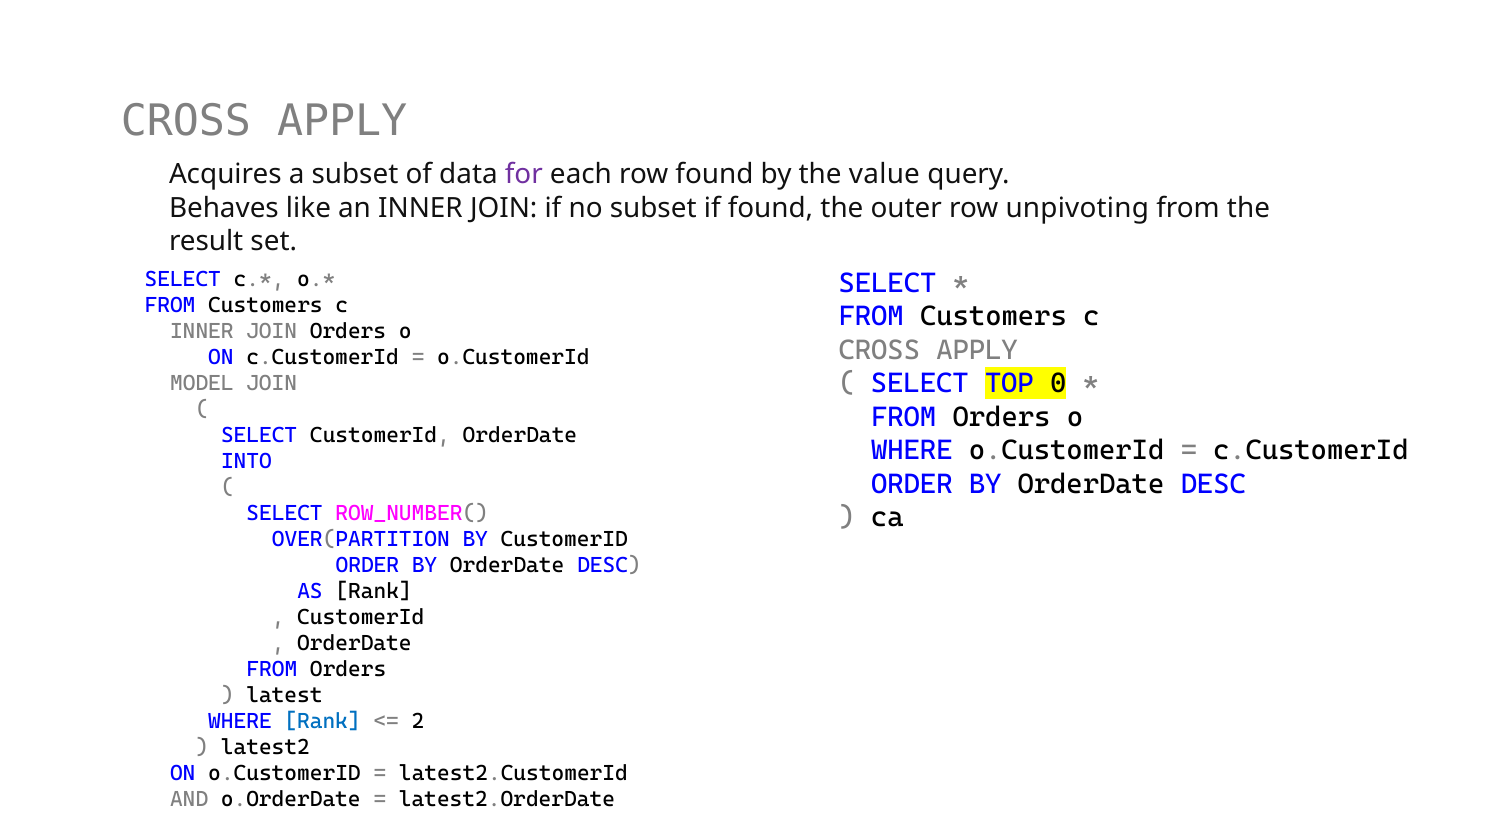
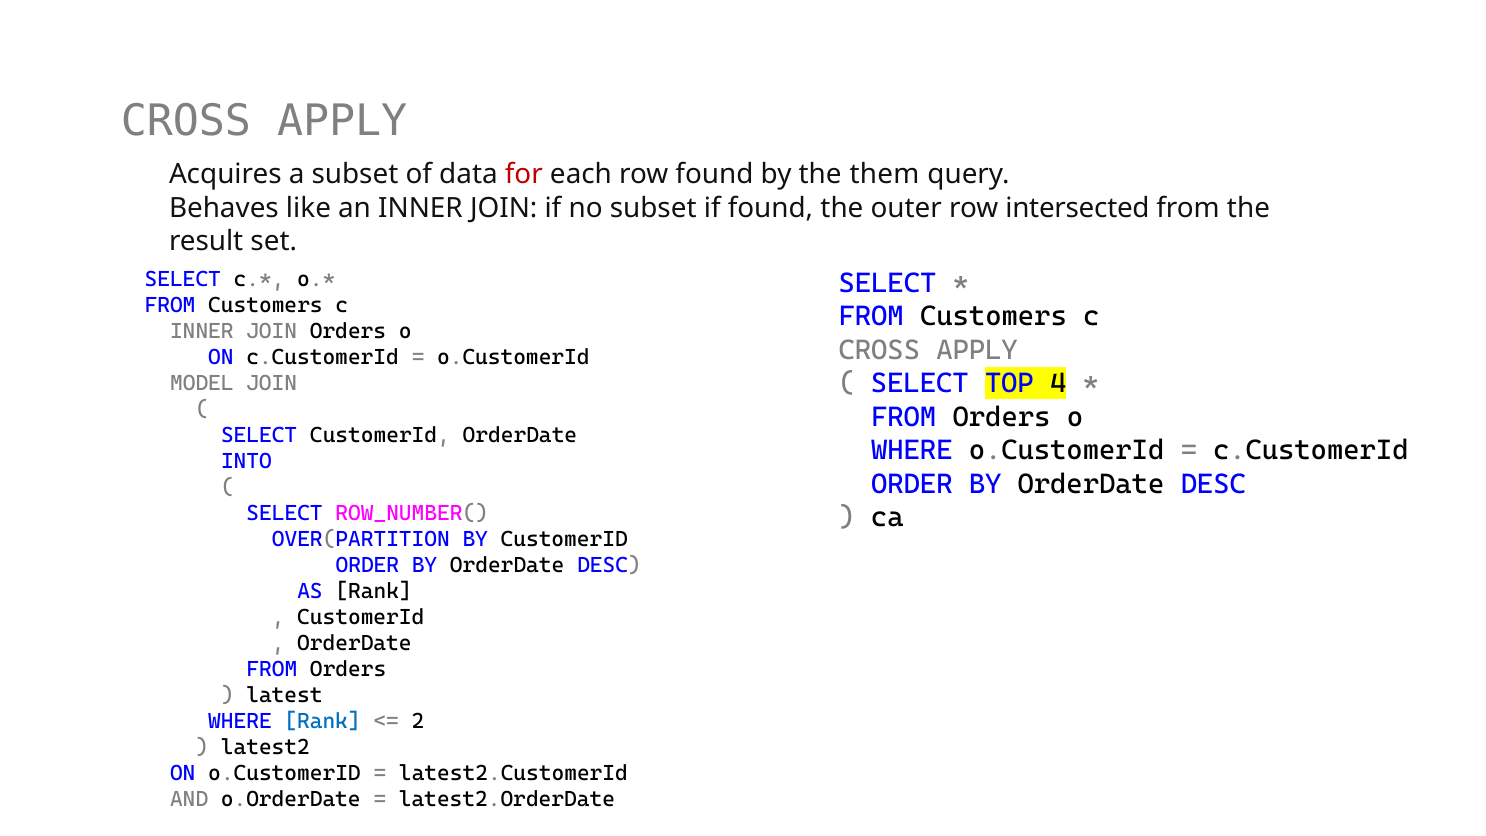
for colour: purple -> red (524, 174)
value: value -> them (884, 174)
unpivoting: unpivoting -> intersected (1078, 208)
0: 0 -> 4 (1058, 384)
